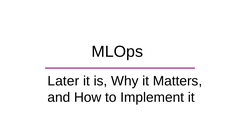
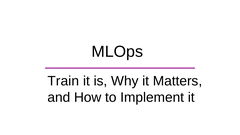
Later: Later -> Train (63, 81)
